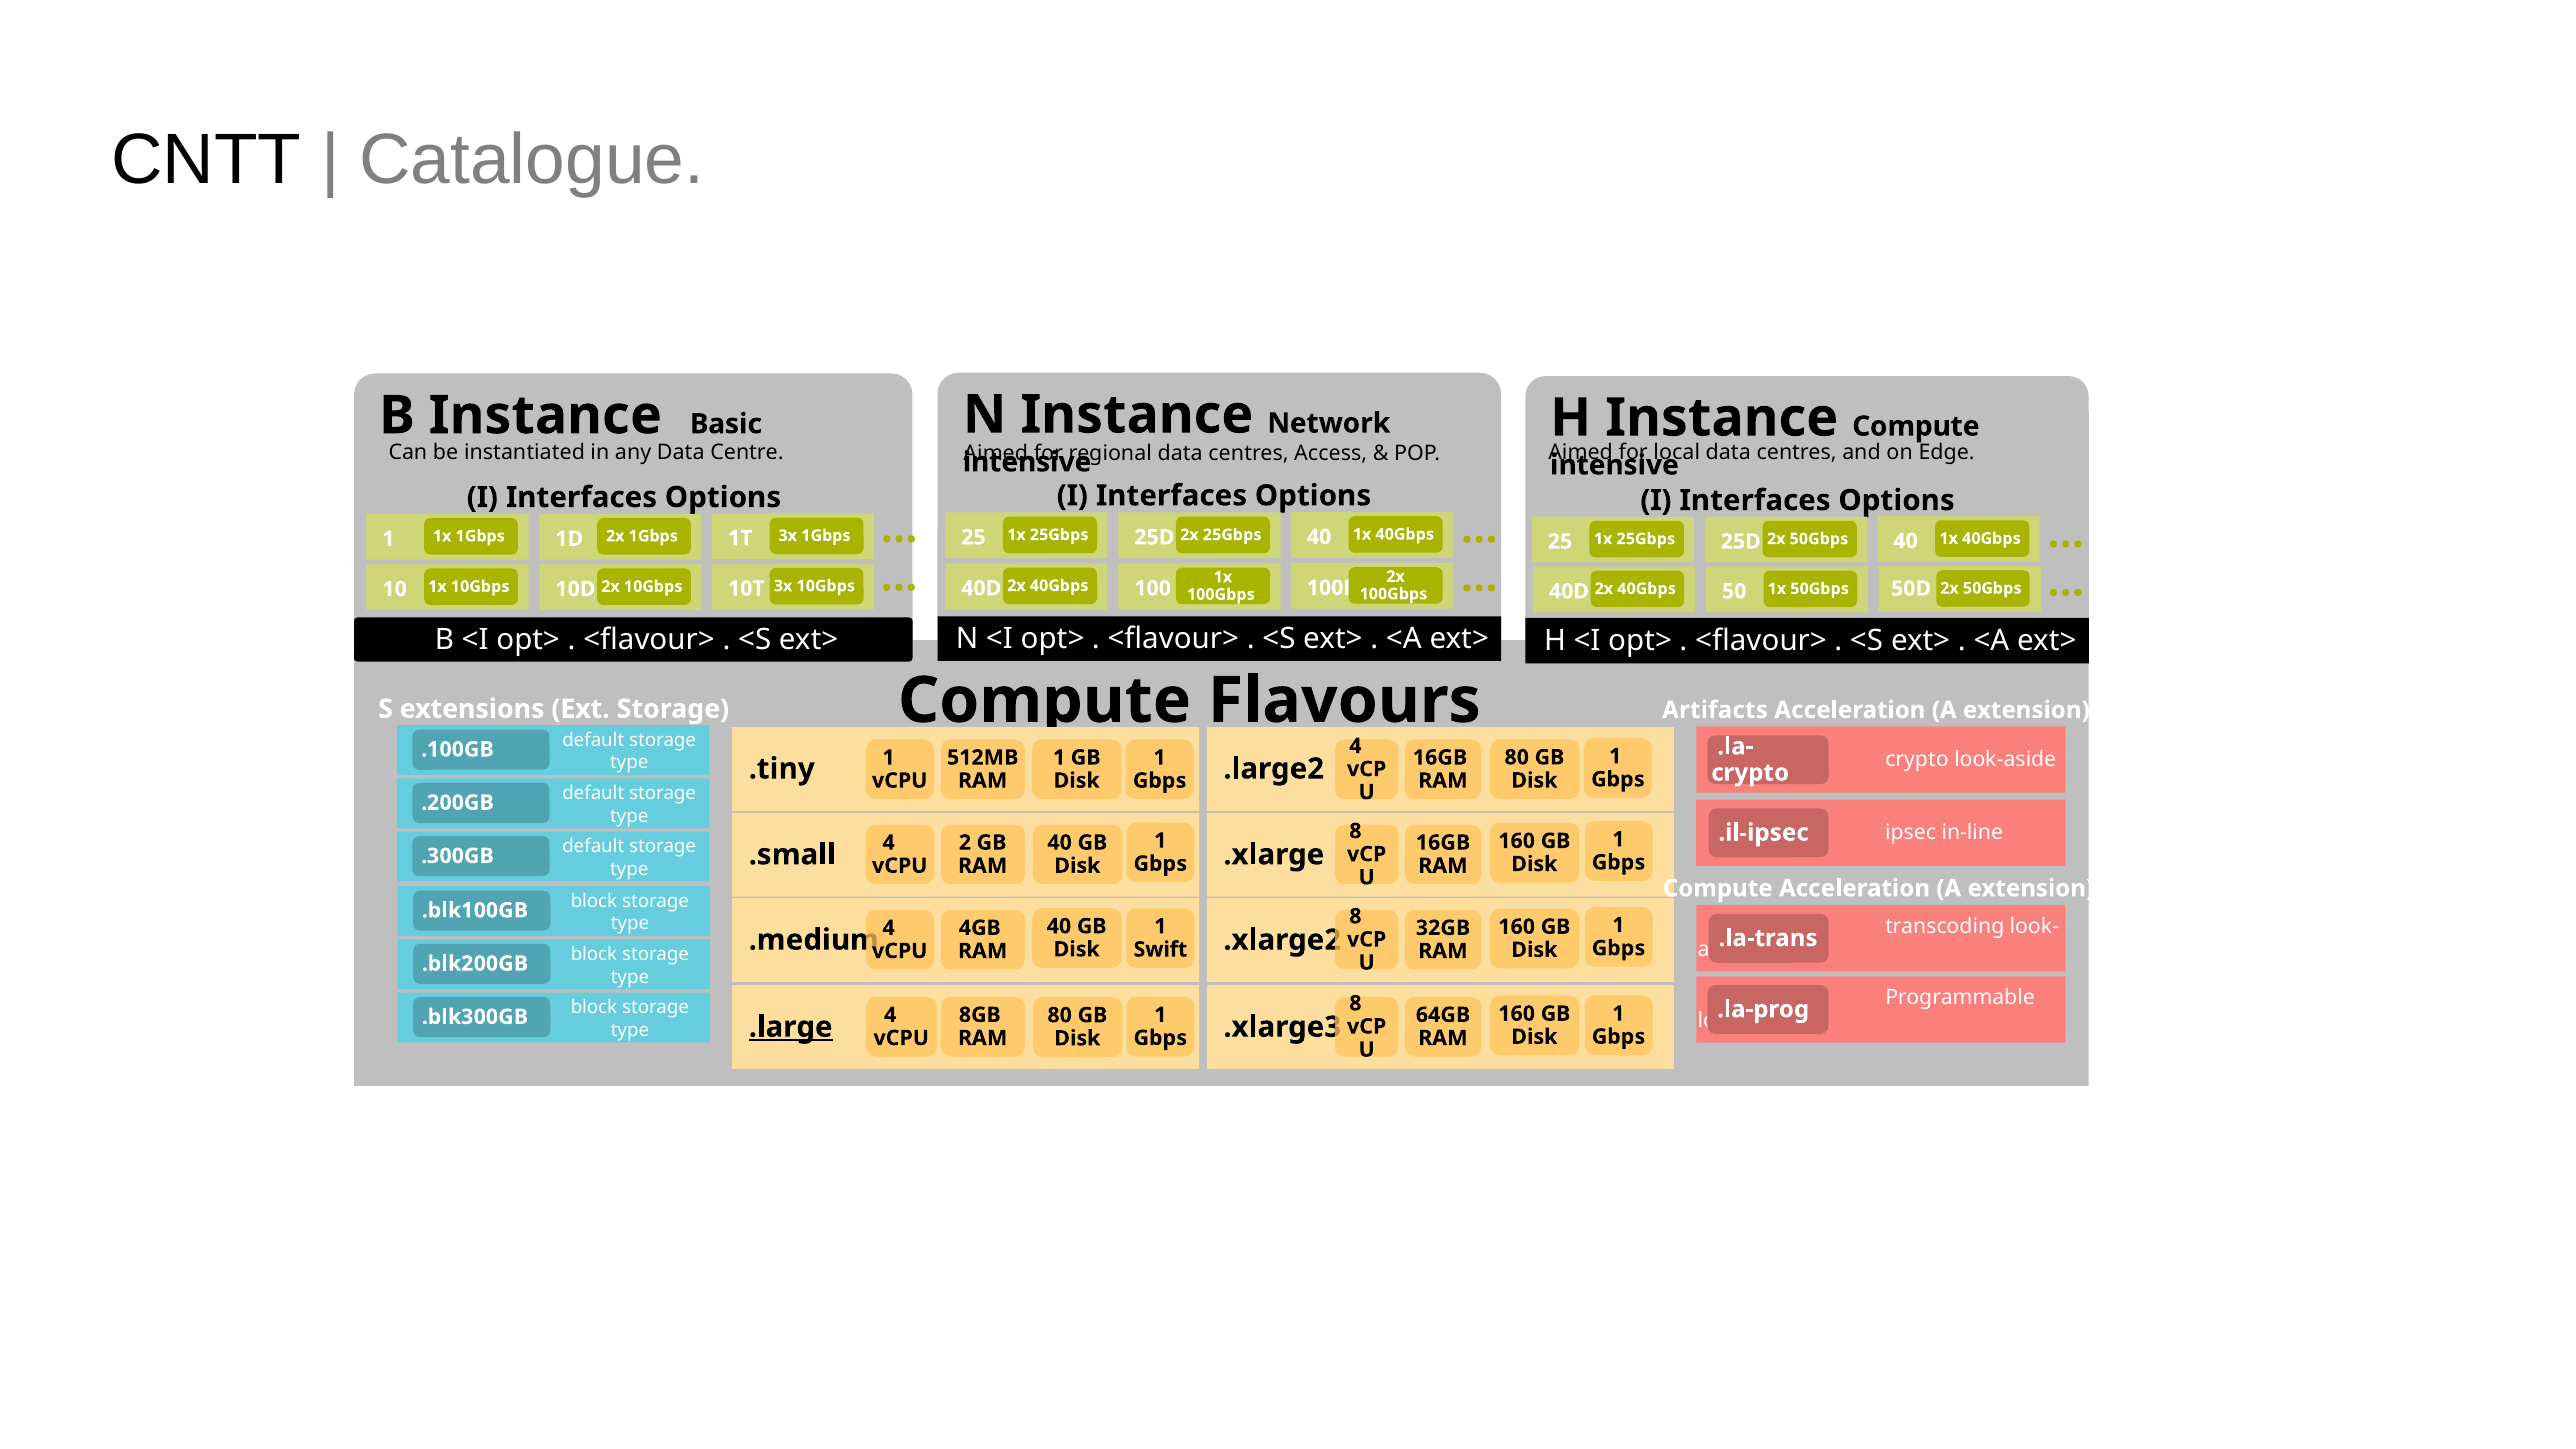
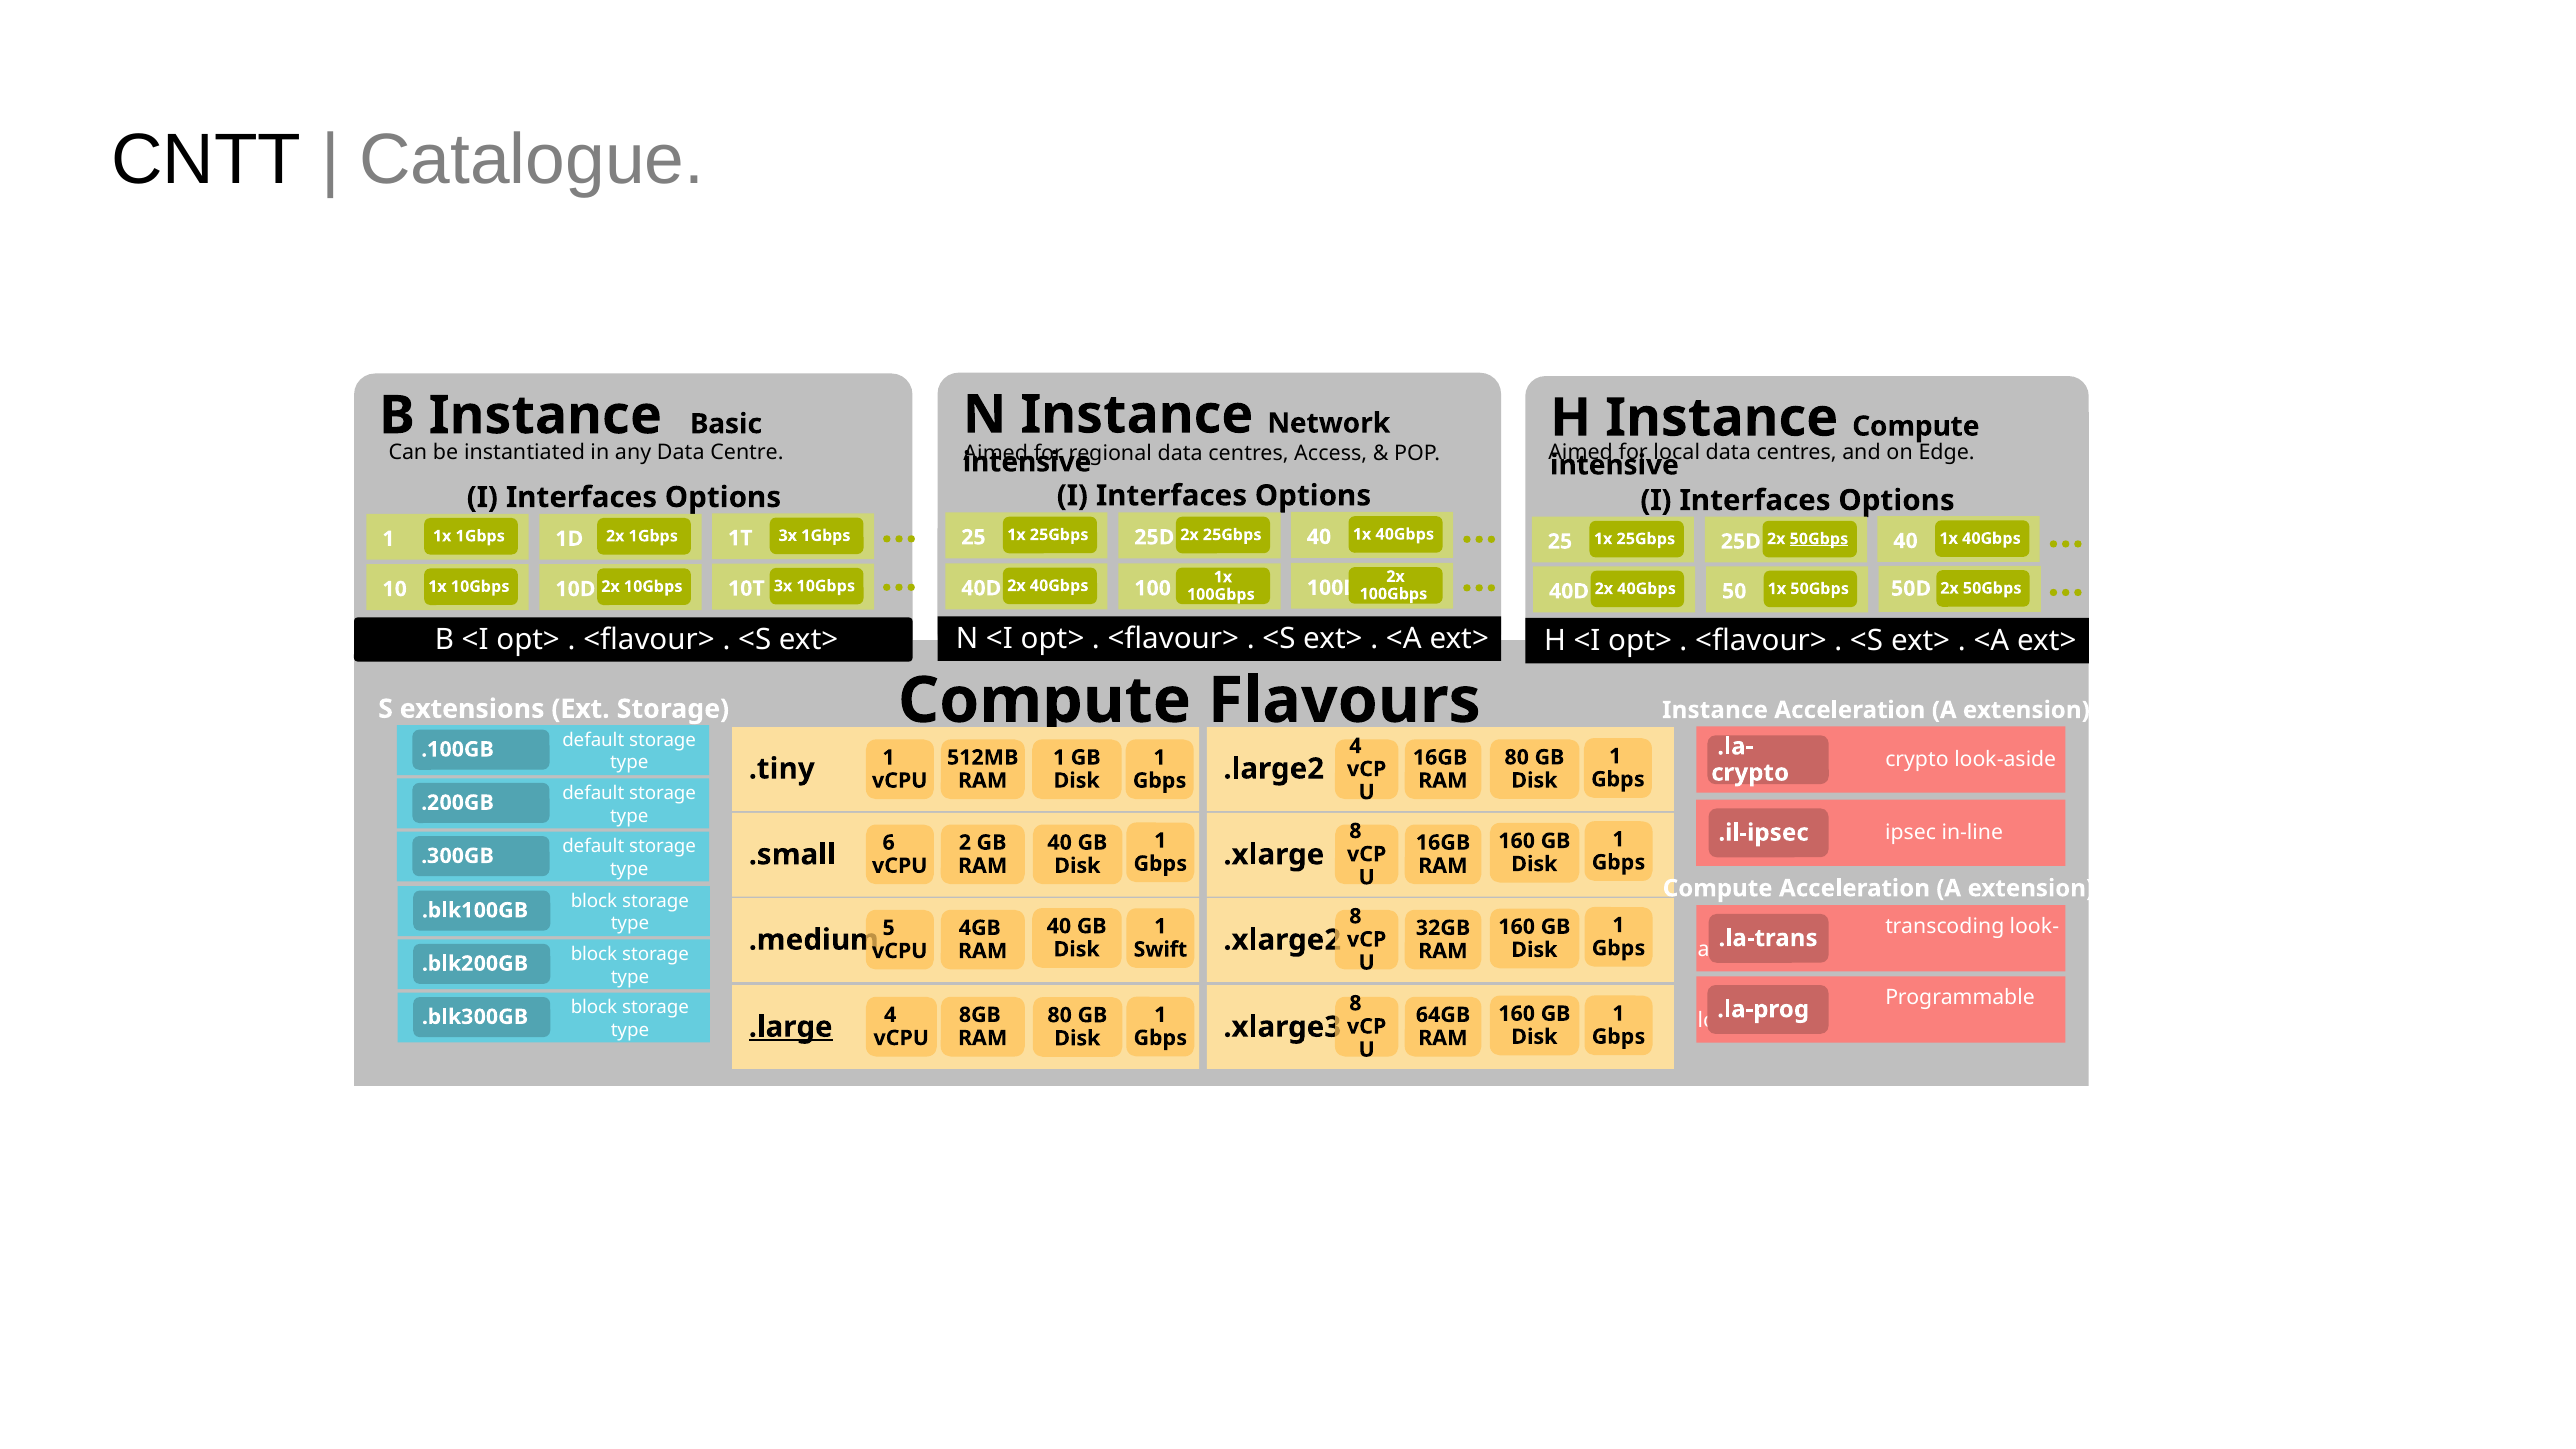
50Gbps underline: none -> present (1819, 539)
Artifacts: Artifacts -> Instance (1715, 710)
.small 4: 4 -> 6 (889, 843)
.medium 4: 4 -> 5 (889, 928)
